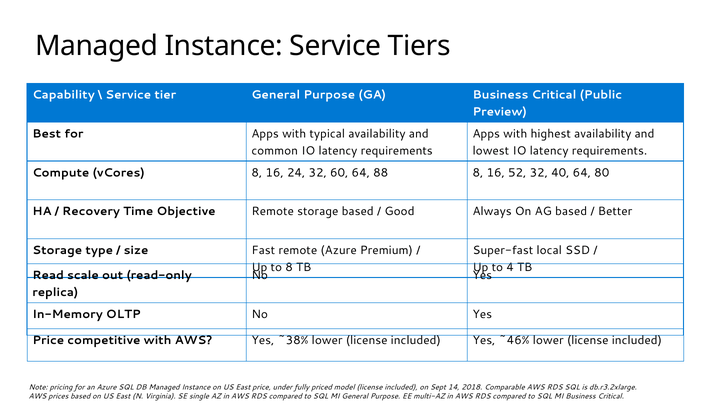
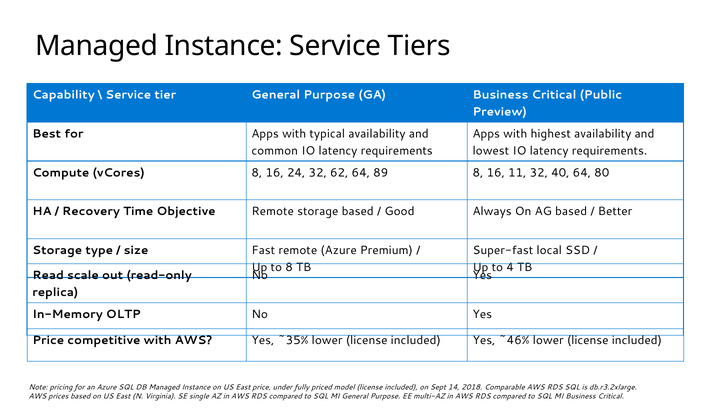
60: 60 -> 62 (339, 173)
88: 88 -> 89 (381, 173)
52: 52 -> 11 (517, 173)
~38%: ~38% -> ~35% (293, 340)
